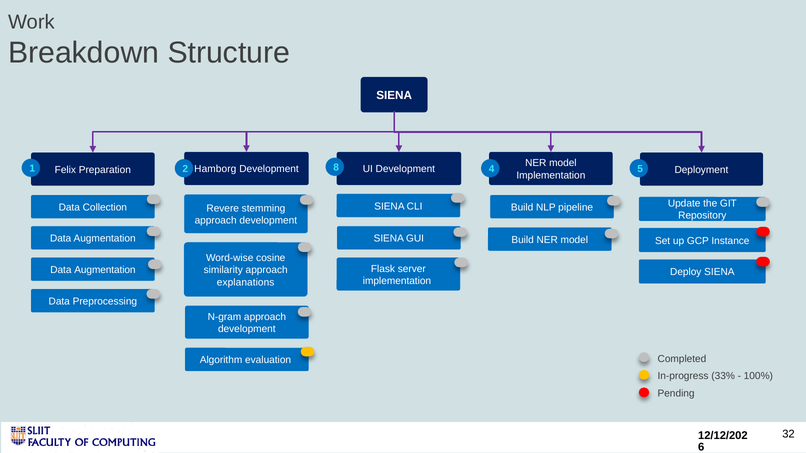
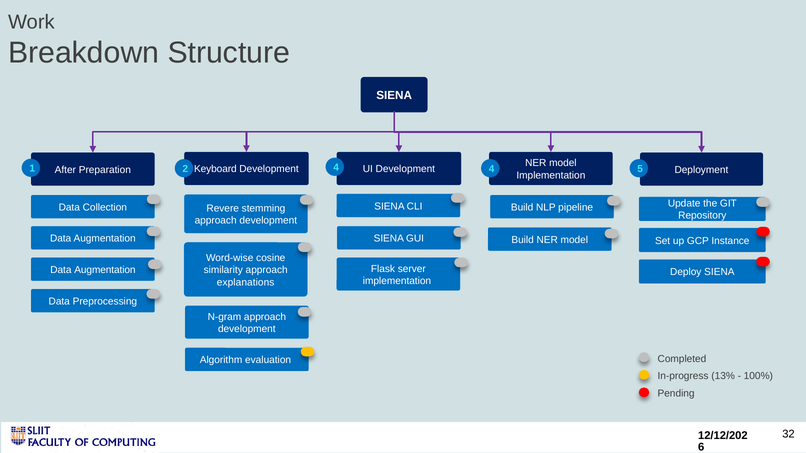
2 8: 8 -> 4 (336, 168)
Hamborg: Hamborg -> Keyboard (215, 169)
Felix: Felix -> After (65, 170)
33%: 33% -> 13% (723, 376)
